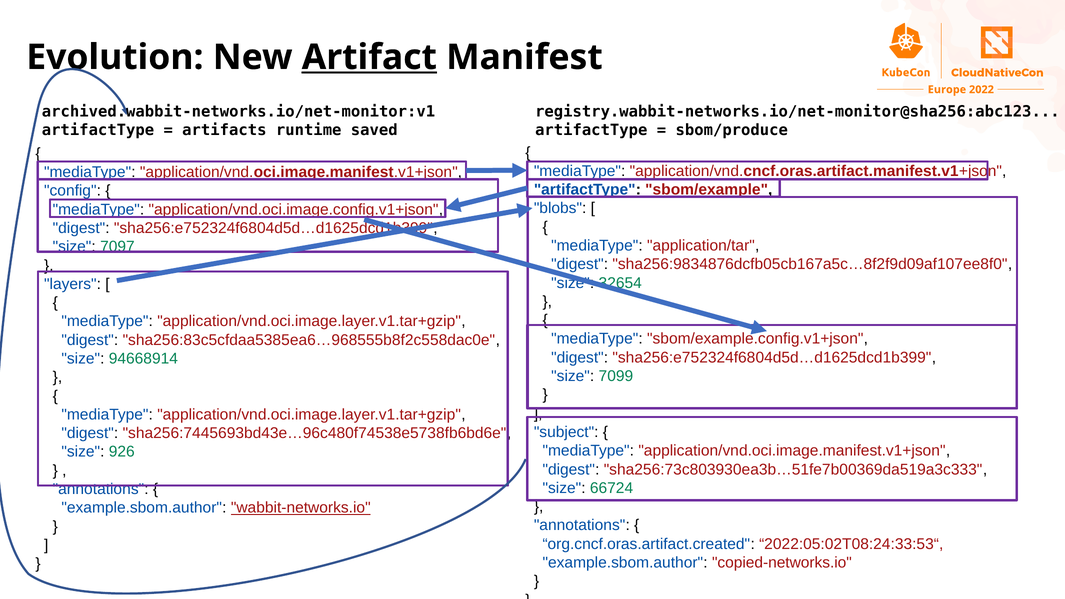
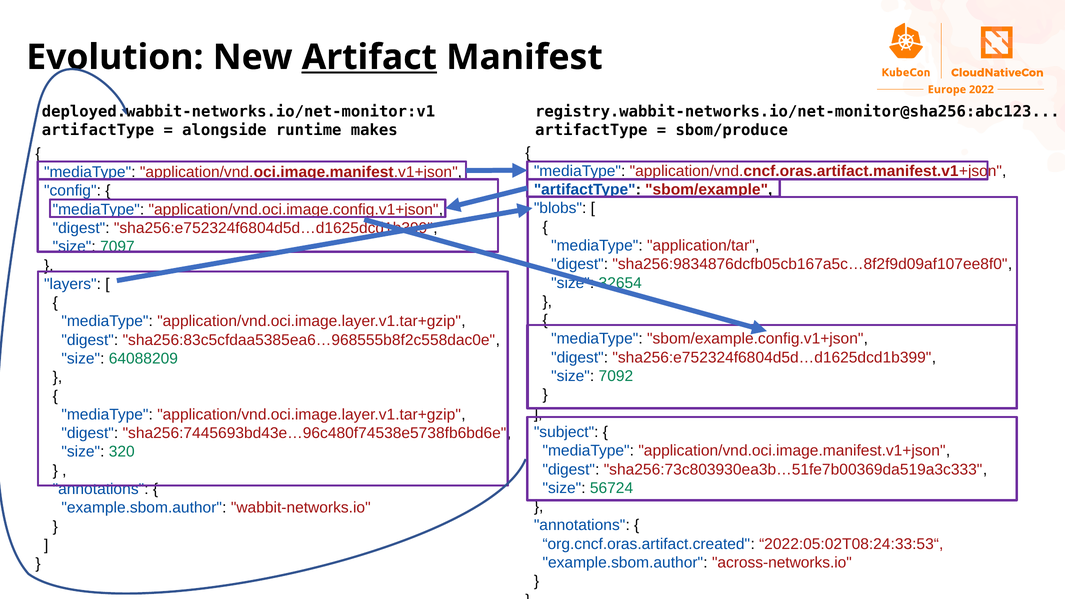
archived.wabbit-networks.io/net-monitor:v1: archived.wabbit-networks.io/net-monitor:v1 -> deployed.wabbit-networks.io/net-monitor:v1 (239, 112)
artifacts: artifacts -> alongside (224, 130)
saved: saved -> makes (374, 130)
94668914: 94668914 -> 64088209 (143, 359)
7099: 7099 -> 7092 (616, 376)
926: 926 -> 320 (122, 452)
66724: 66724 -> 56724 (612, 488)
wabbit-networks.io underline: present -> none (301, 508)
copied-networks.io: copied-networks.io -> across-networks.io (782, 563)
